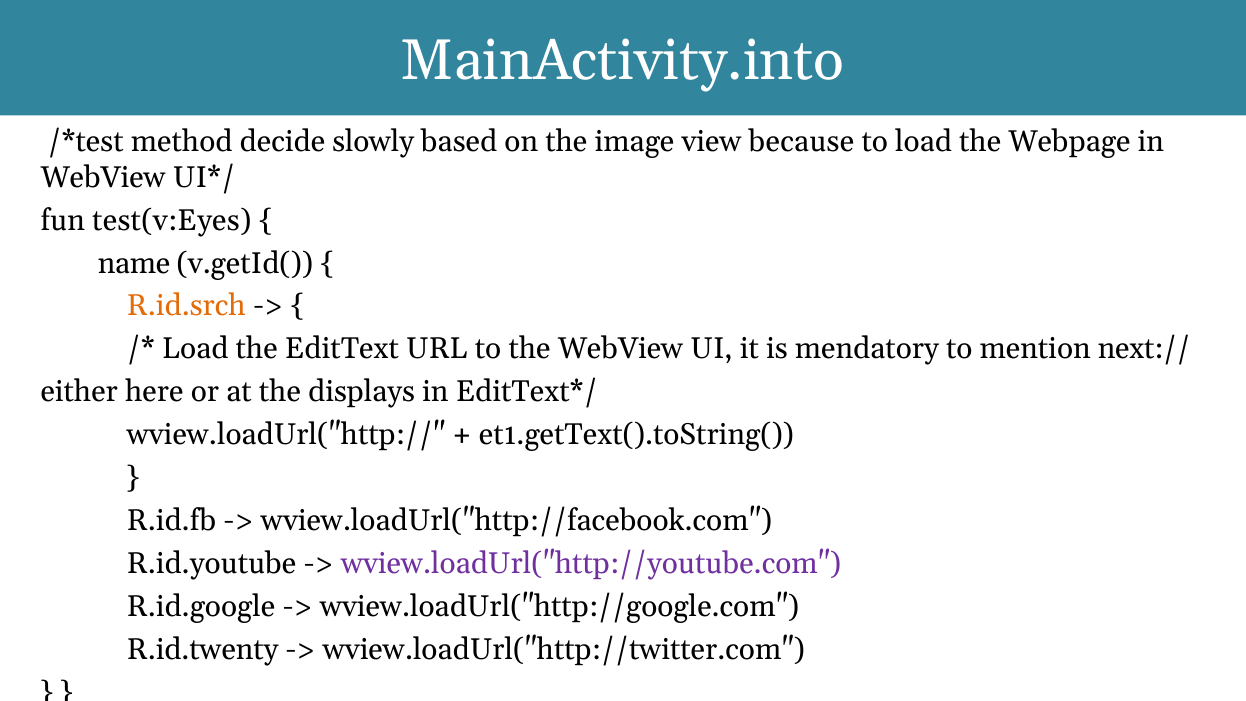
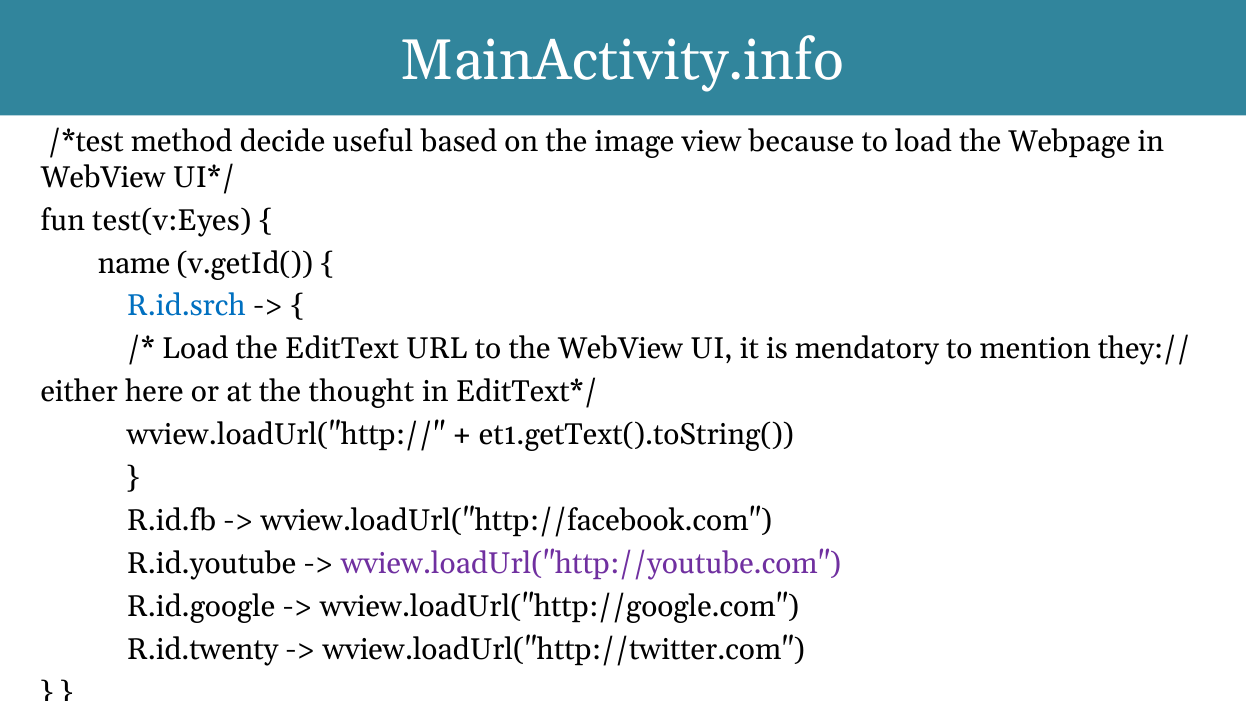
MainActivity.into: MainActivity.into -> MainActivity.info (623, 61)
slowly: slowly -> useful (373, 141)
R.id.srch colour: orange -> blue (186, 306)
next://: next:// -> they:// (1144, 349)
displays: displays -> thought (361, 392)
